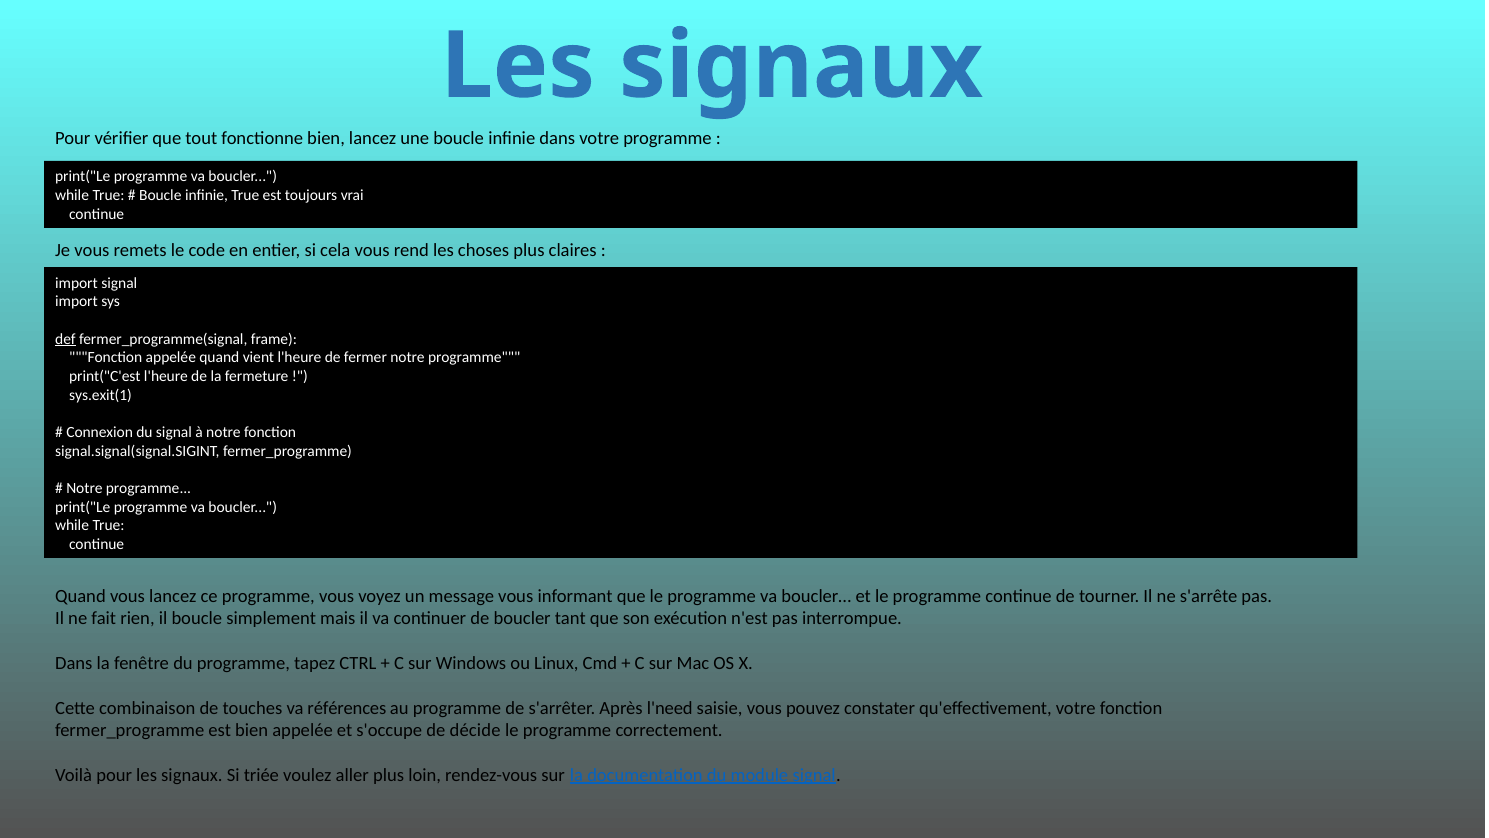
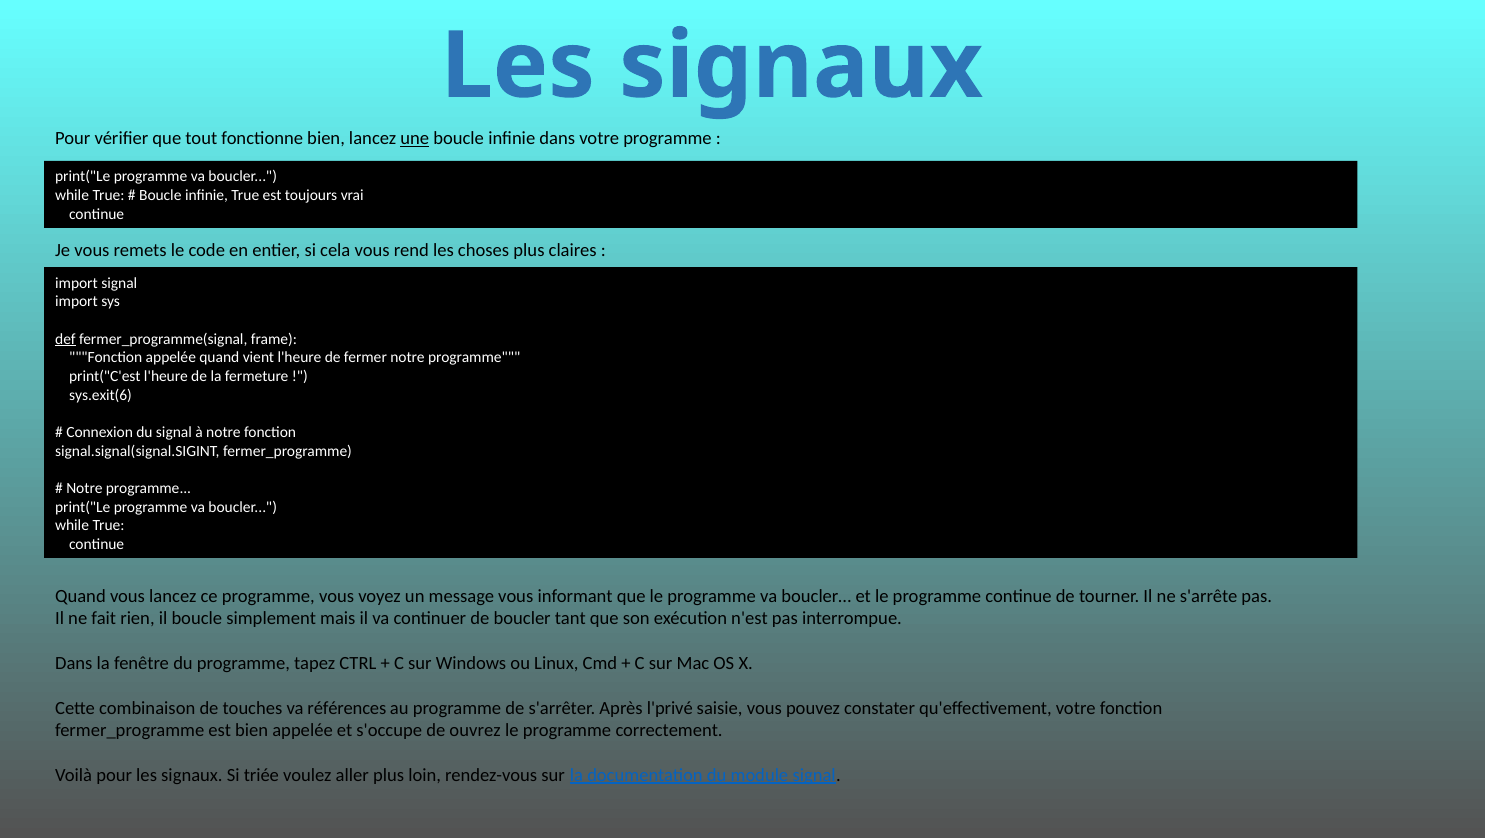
une underline: none -> present (415, 138)
sys.exit(1: sys.exit(1 -> sys.exit(6 (101, 395)
l'need: l'need -> l'privé (670, 708)
décide: décide -> ouvrez (475, 730)
